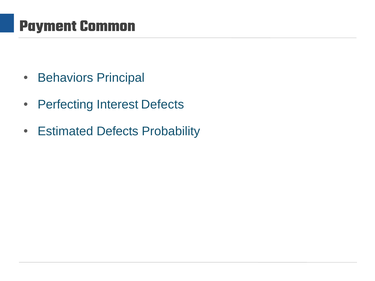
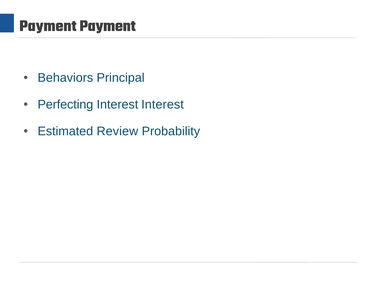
Payment Common: Common -> Payment (108, 26)
Interest Defects: Defects -> Interest (163, 105)
Estimated Defects: Defects -> Review (117, 131)
